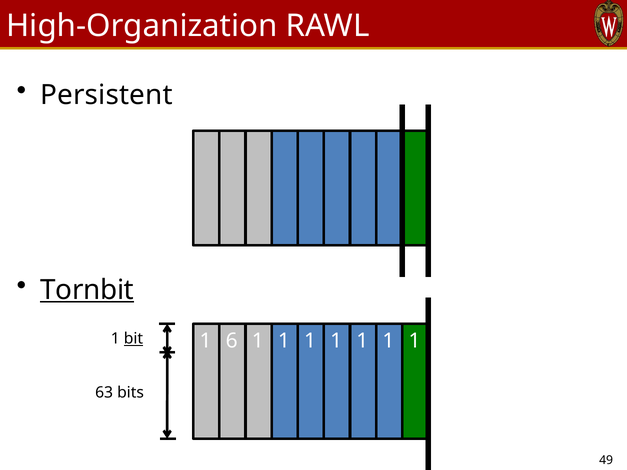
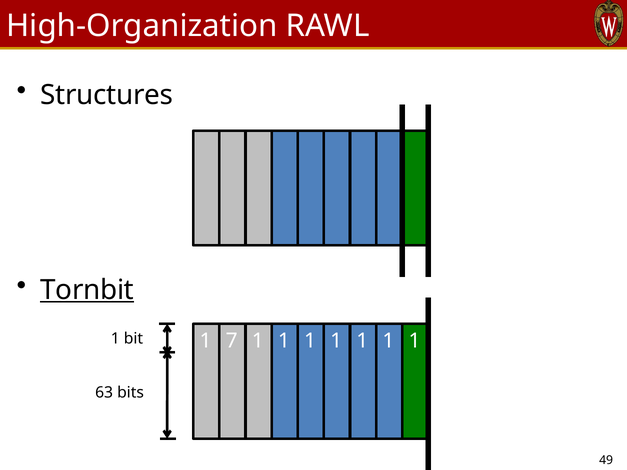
Persistent: Persistent -> Structures (107, 95)
bit underline: present -> none (133, 339)
6: 6 -> 7 (232, 341)
